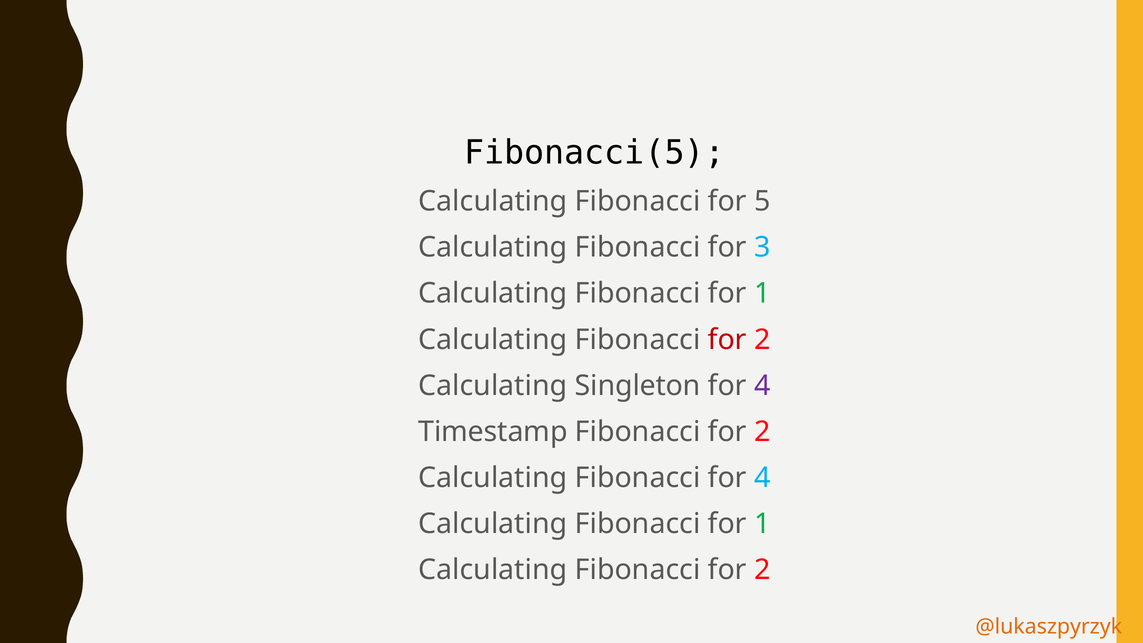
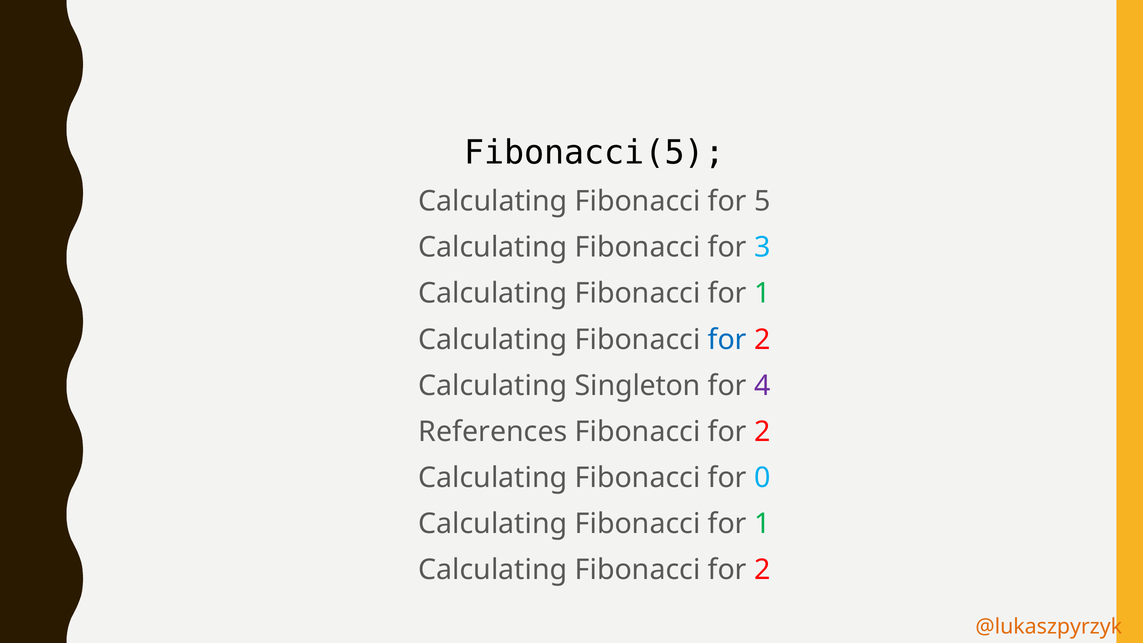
for colour: red -> blue (727, 340)
Timestamp: Timestamp -> References (493, 432)
Fibonacci for 4: 4 -> 0 (762, 478)
